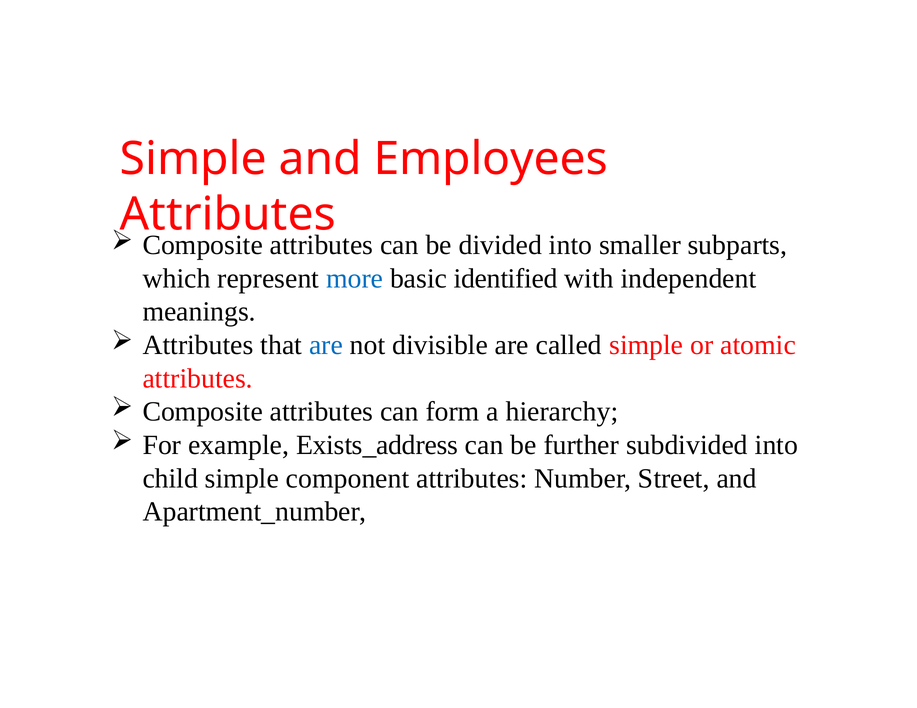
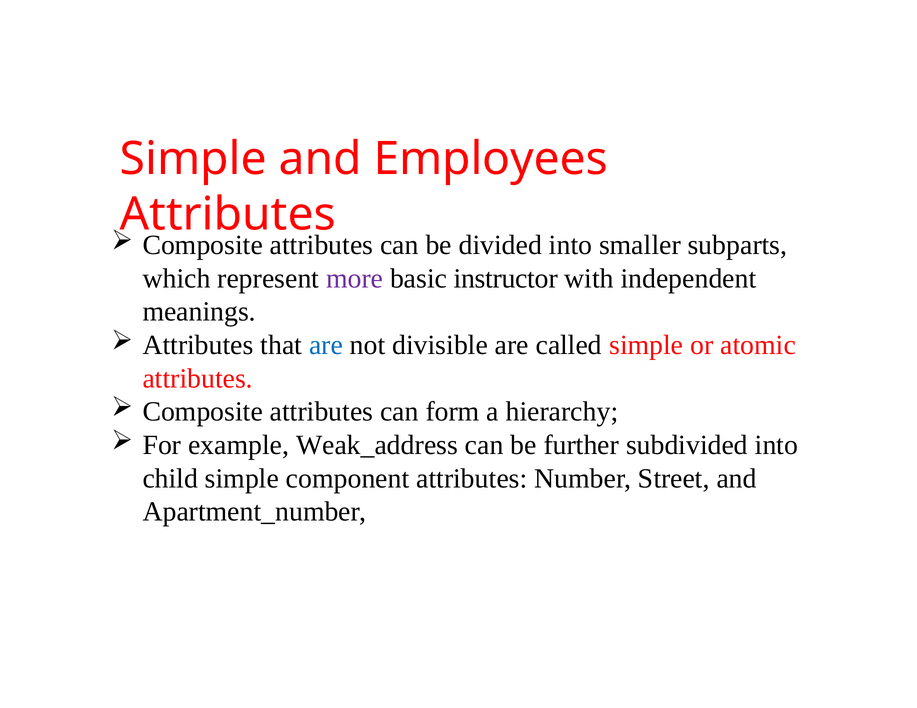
more colour: blue -> purple (355, 279)
identified: identified -> instructor (506, 279)
Exists_address: Exists_address -> Weak_address (377, 445)
